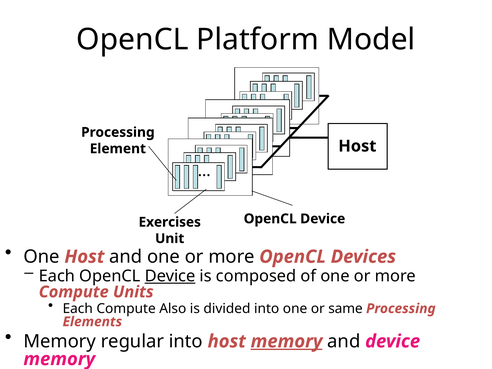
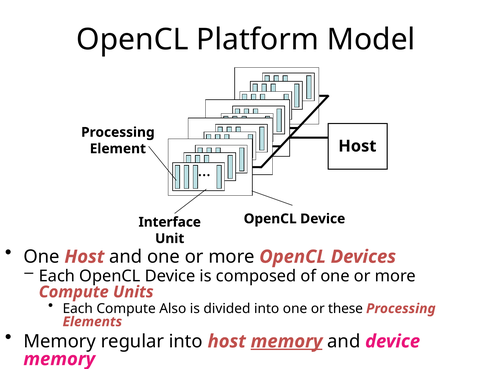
Exercises: Exercises -> Interface (170, 222)
Device underline: present -> none (170, 276)
same: same -> these (345, 309)
